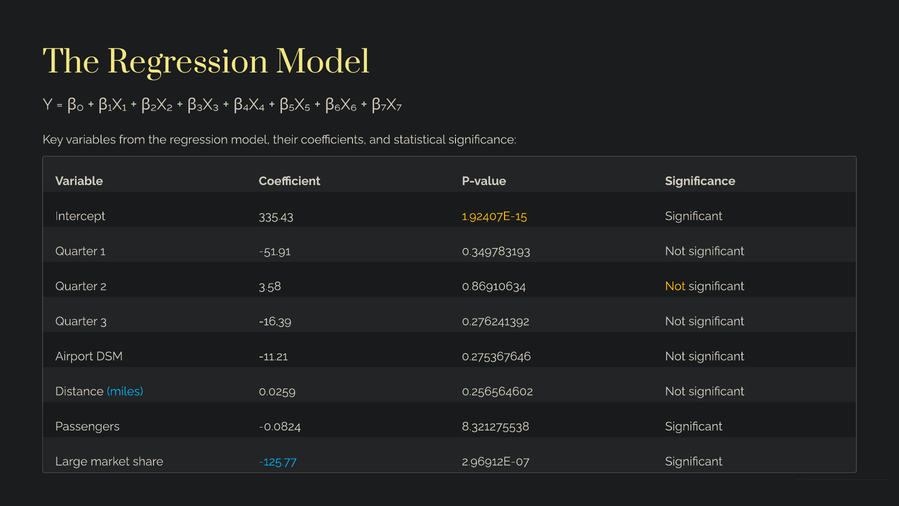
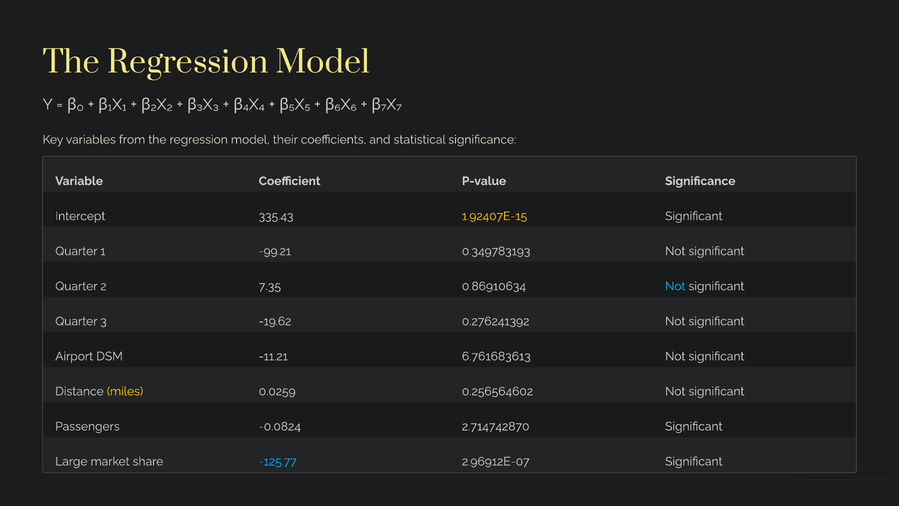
-51.91: -51.91 -> -99.21 (275, 251)
3.58: 3.58 -> 7.35 (270, 286)
Not colour: yellow -> light blue (675, 286)
-16.39: -16.39 -> -19.62 (275, 321)
0.275367646: 0.275367646 -> 6.761683613 (496, 356)
miles colour: light blue -> yellow (125, 391)
8.321275538: 8.321275538 -> 2.714742870 (496, 426)
